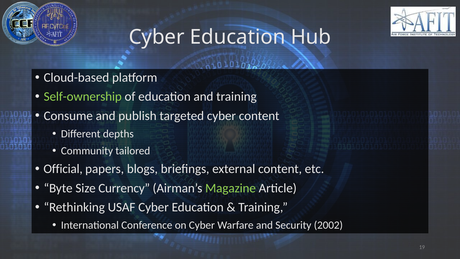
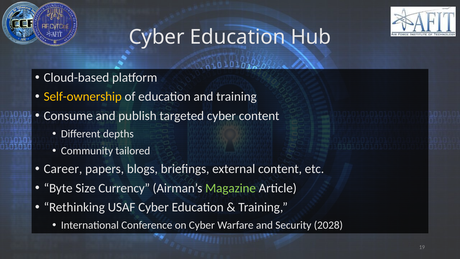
Self-ownership colour: light green -> yellow (83, 97)
Official: Official -> Career (63, 169)
2002: 2002 -> 2028 (328, 225)
